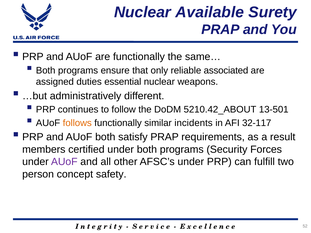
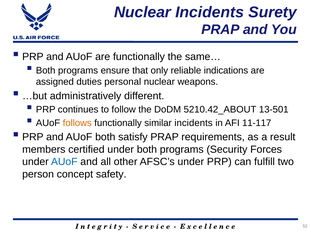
Nuclear Available: Available -> Incidents (210, 12)
associated: associated -> indications (226, 71)
essential: essential -> personal (123, 82)
32-117: 32-117 -> 11-117 (257, 123)
AUoF colour: purple -> blue (64, 162)
